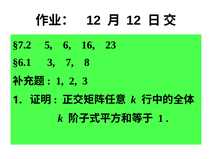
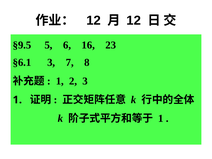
§7.2: §7.2 -> §9.5 (22, 45)
